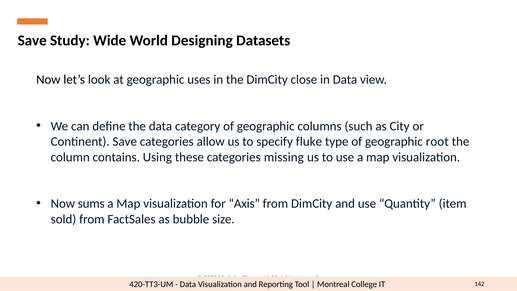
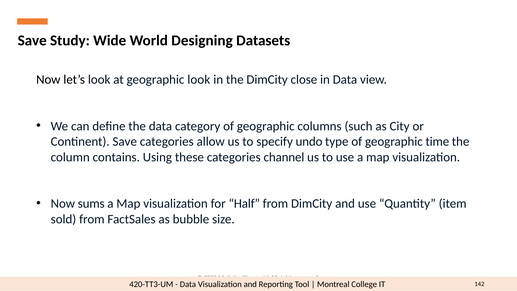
geographic uses: uses -> look (199, 79)
fluke: fluke -> undo (309, 142)
root: root -> time (437, 142)
missing: missing -> channel (284, 157)
Axis: Axis -> Half (244, 204)
